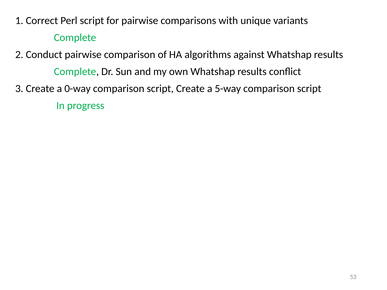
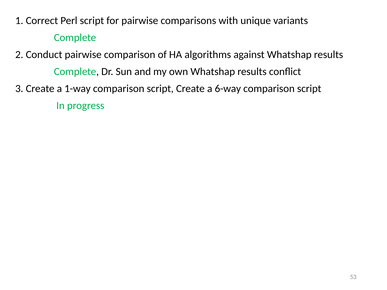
0-way: 0-way -> 1-way (78, 89)
5-way: 5-way -> 6-way (228, 89)
